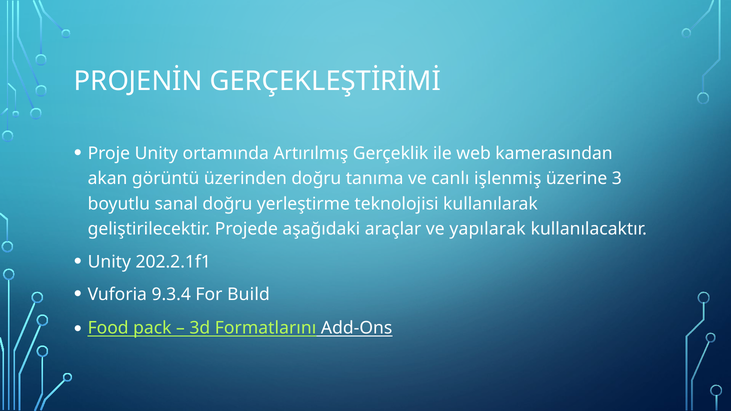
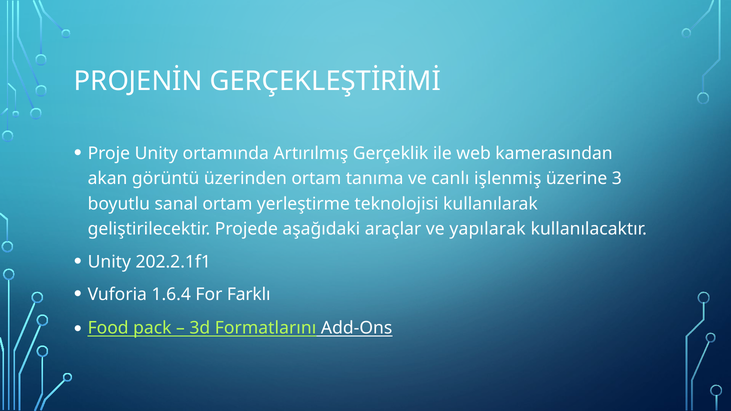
üzerinden doğru: doğru -> ortam (316, 179)
sanal doğru: doğru -> ortam (227, 204)
9.3.4: 9.3.4 -> 1.6.4 (171, 295)
Build: Build -> Farklı (249, 295)
